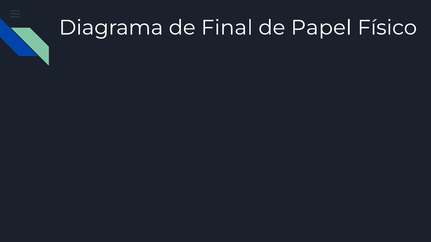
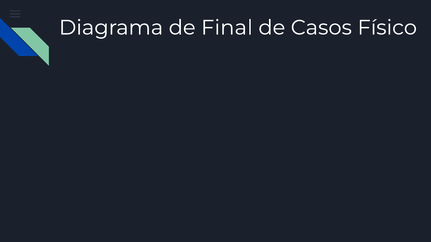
Papel: Papel -> Casos (321, 28)
